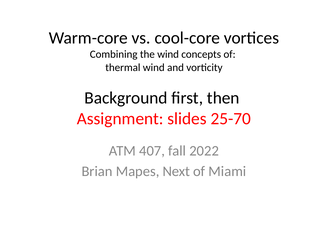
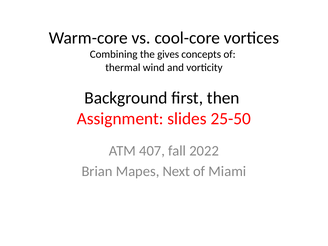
the wind: wind -> gives (168, 54)
25-70: 25-70 -> 25-50 (231, 119)
